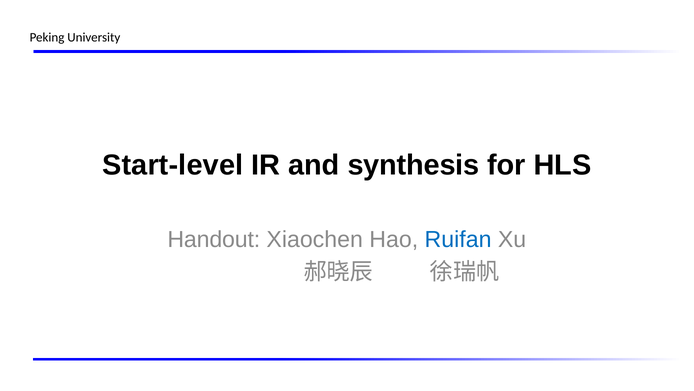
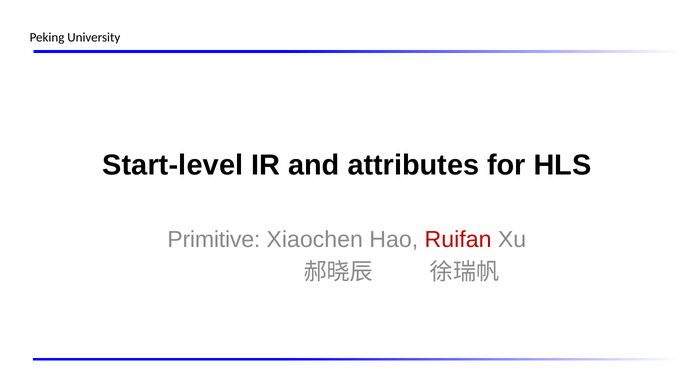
synthesis: synthesis -> attributes (413, 165)
Handout: Handout -> Primitive (214, 239)
Ruifan colour: blue -> red (458, 239)
